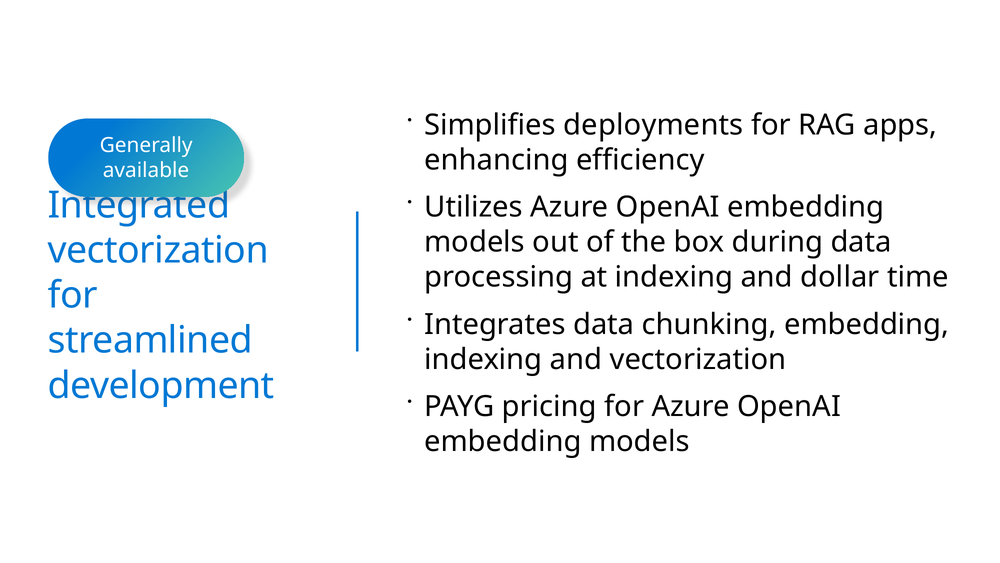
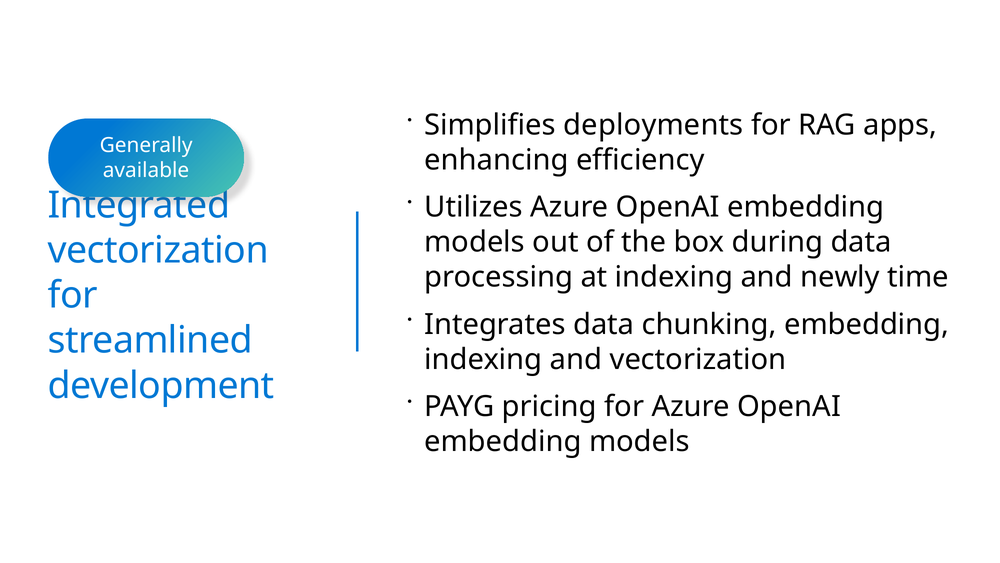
dollar: dollar -> newly (840, 277)
